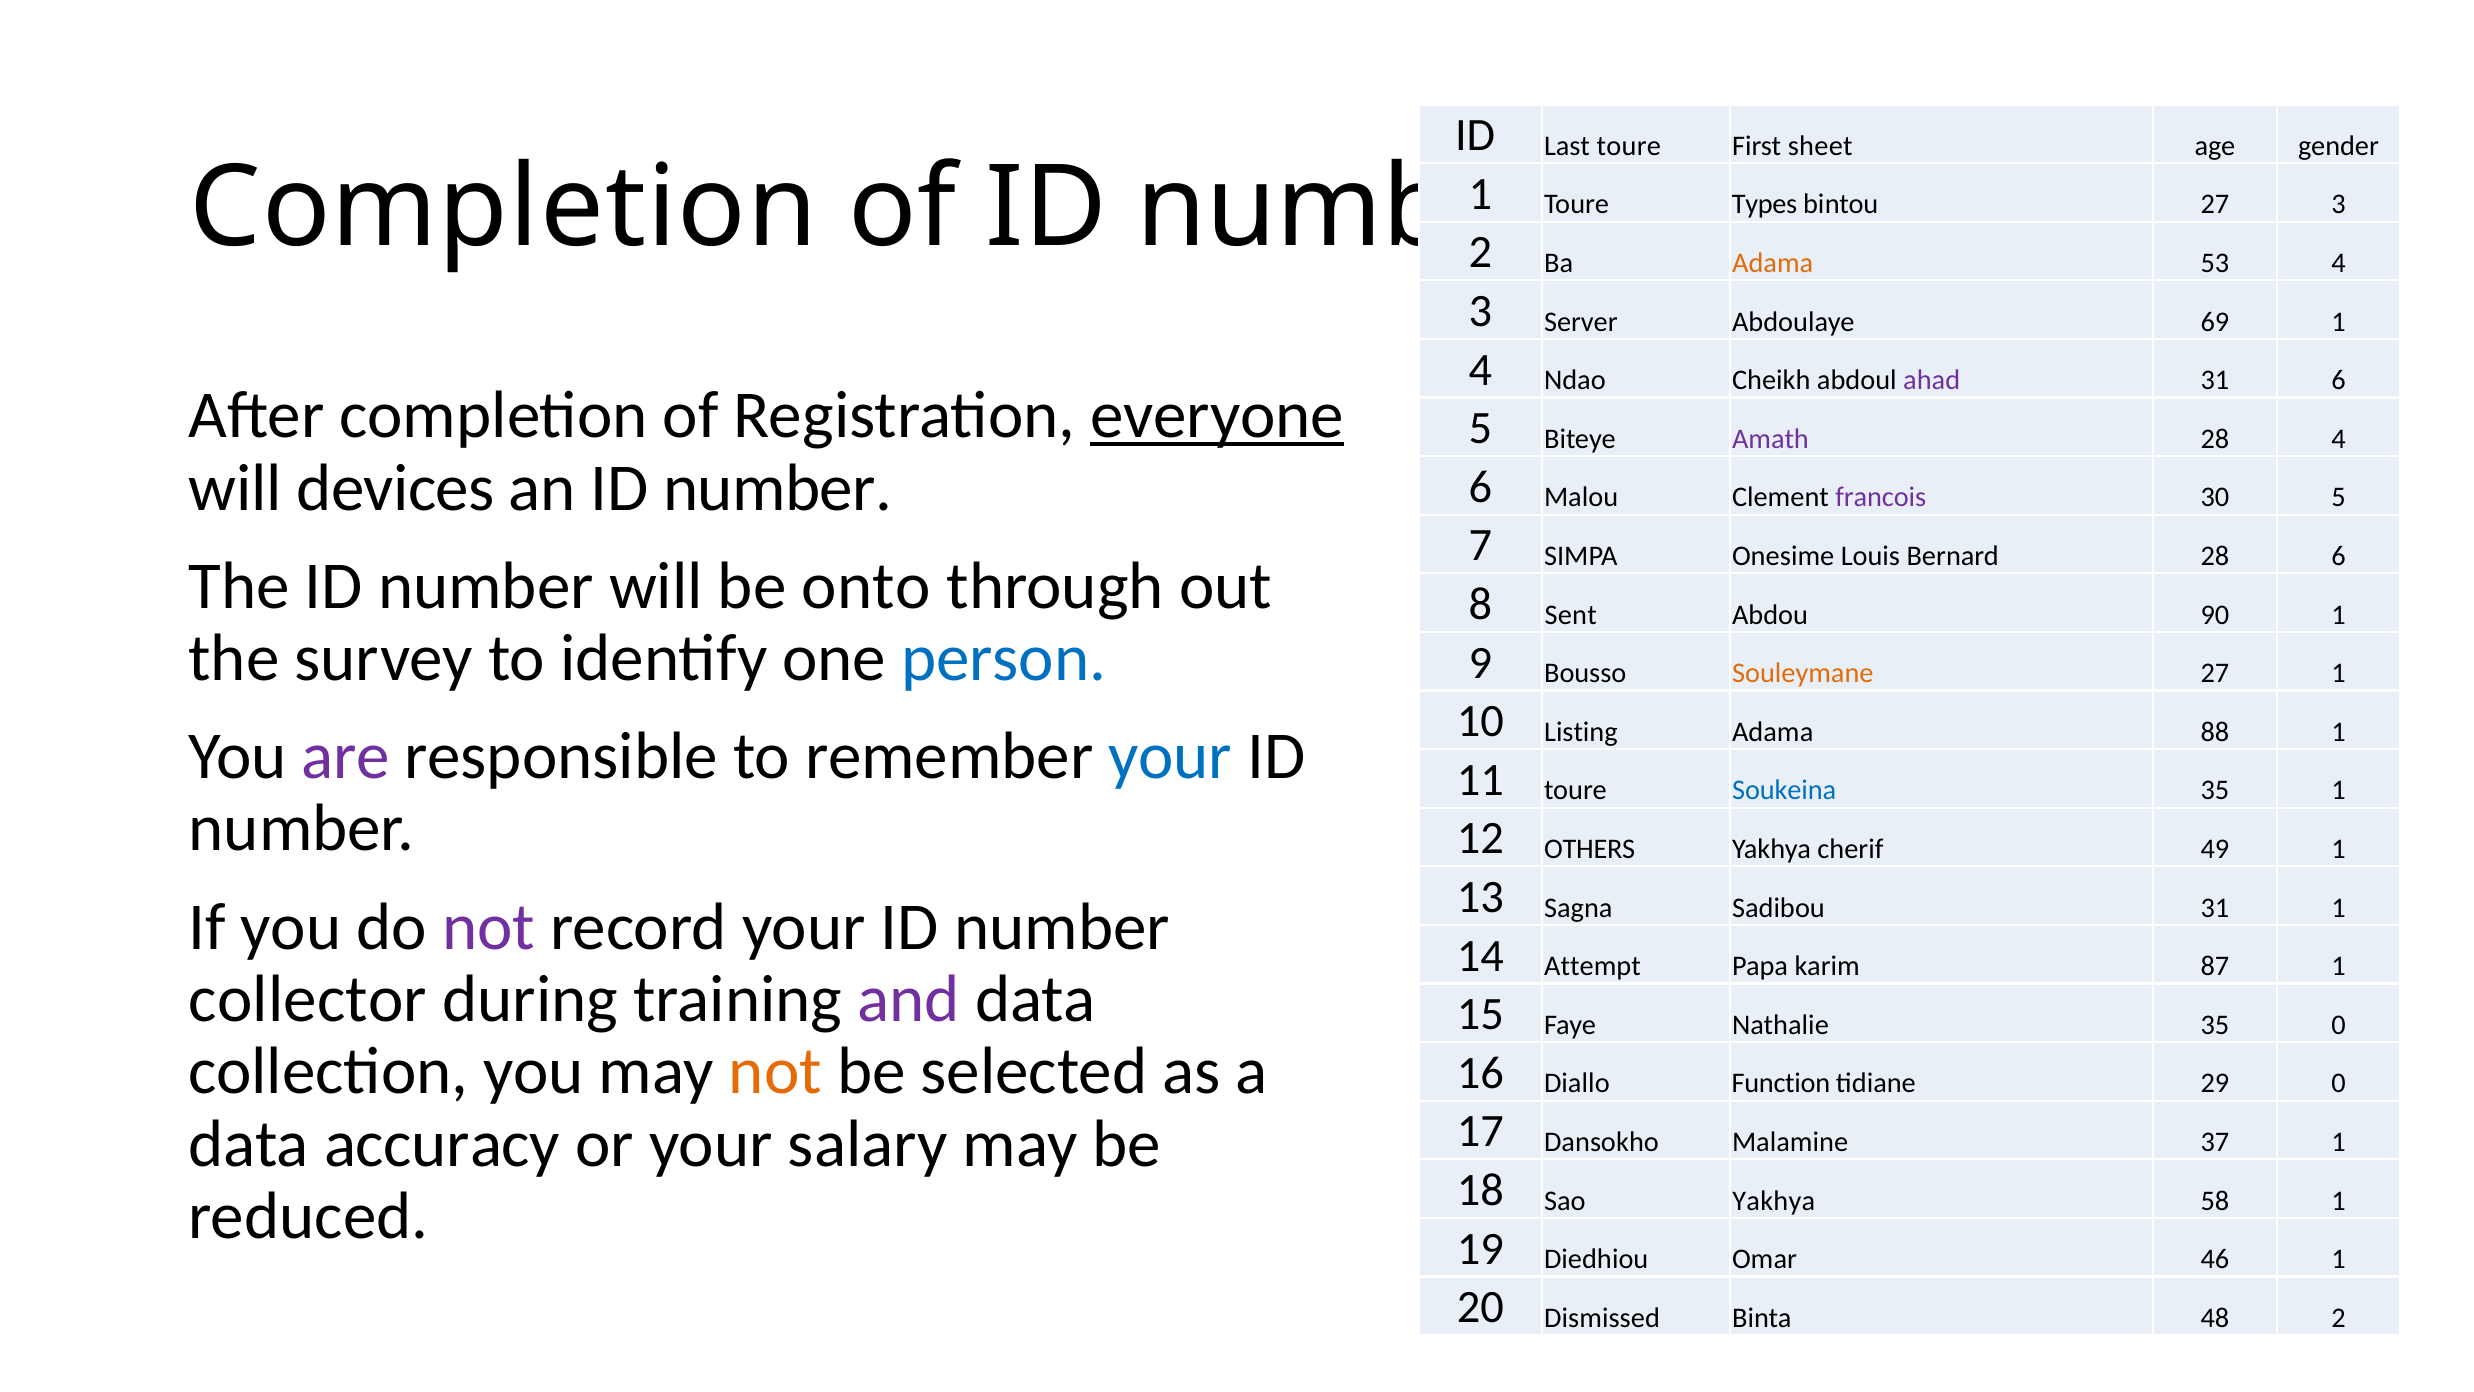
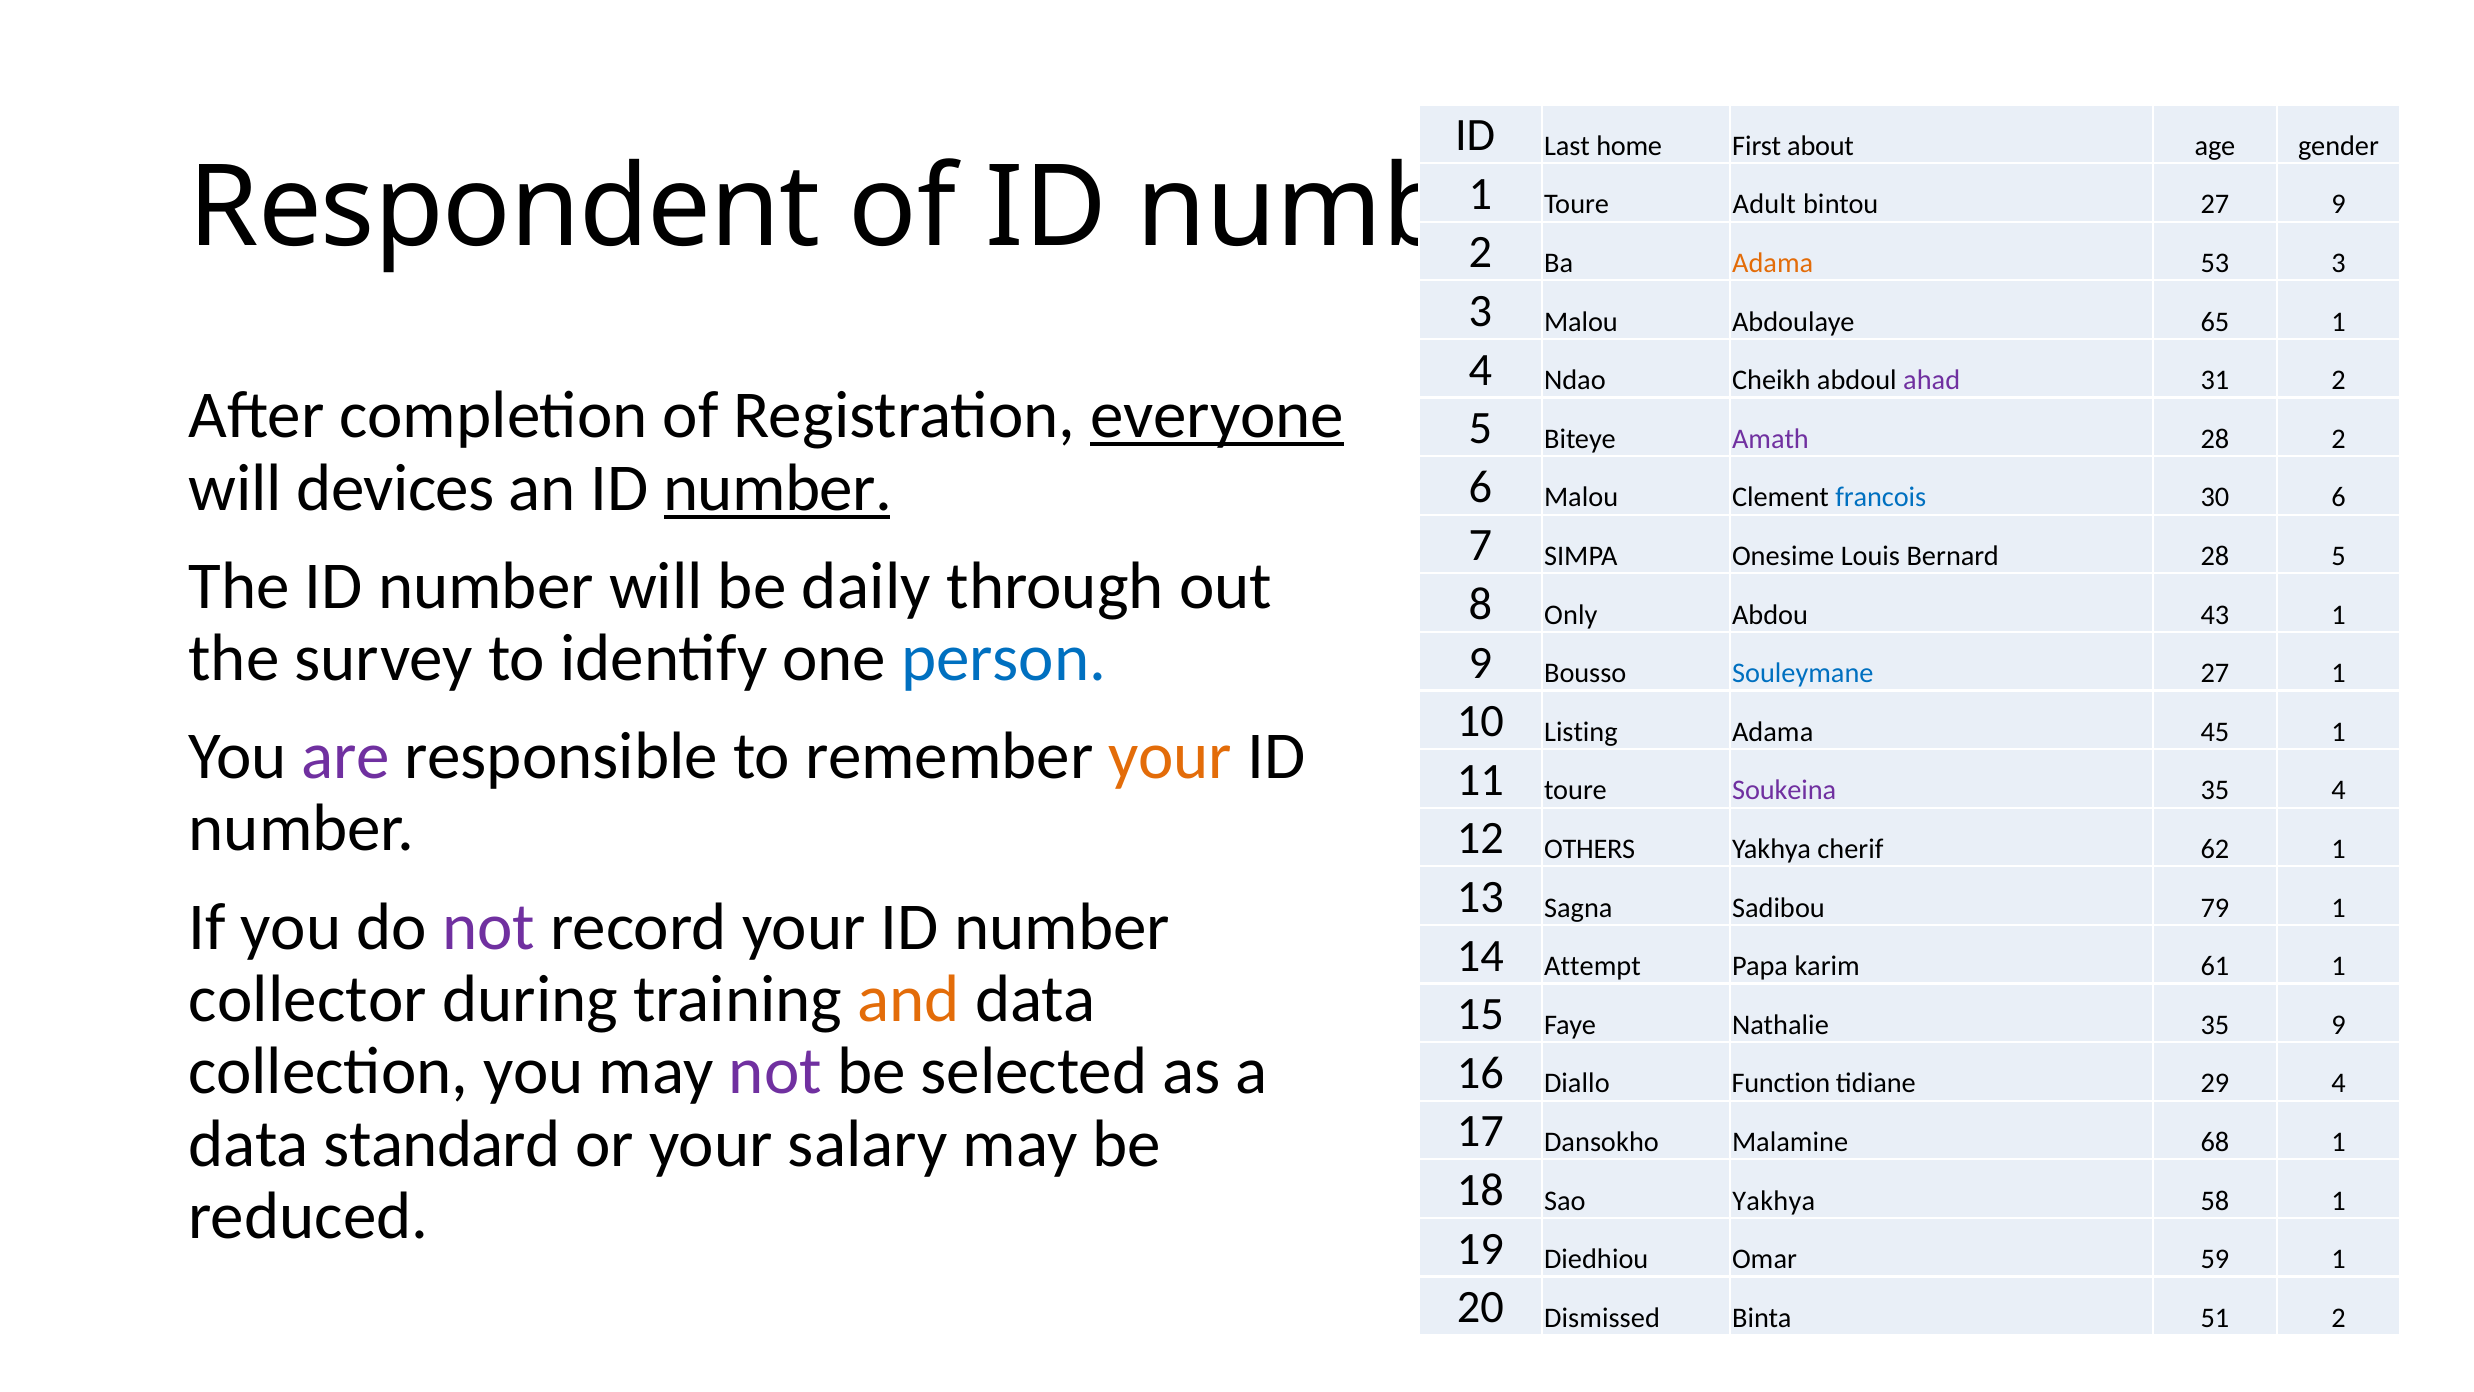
Last toure: toure -> home (1629, 146)
sheet: sheet -> about (1821, 146)
Types: Types -> Adult (1764, 204)
27 3: 3 -> 9 (2339, 204)
Completion: Completion -> Respondent (505, 208)
53 4: 4 -> 3 (2339, 263)
3 Server: Server -> Malou (1581, 322)
69: 69 -> 65 (2215, 322)
31 6: 6 -> 2 (2339, 380)
28 4: 4 -> 2 (2339, 439)
number underline: none -> present (778, 488)
francois colour: purple -> blue (1881, 497)
30 5: 5 -> 6 (2339, 497)
28 6: 6 -> 5 (2339, 556)
onto: onto -> daily (866, 586)
Sent: Sent -> Only (1571, 615)
90: 90 -> 43 (2215, 615)
Souleymane colour: orange -> blue (1803, 673)
88: 88 -> 45 (2215, 732)
your colour: blue -> orange (1171, 756)
Soukeina colour: blue -> purple (1784, 790)
35 1: 1 -> 4 (2339, 790)
49: 49 -> 62 (2215, 849)
Sadibou 31: 31 -> 79 (2215, 908)
87: 87 -> 61 (2215, 966)
and colour: purple -> orange (909, 999)
35 0: 0 -> 9 (2339, 1025)
not colour: orange -> purple (775, 1071)
29 0: 0 -> 4 (2339, 1083)
37: 37 -> 68 (2215, 1142)
accuracy: accuracy -> standard (442, 1144)
46: 46 -> 59 (2215, 1259)
48: 48 -> 51 (2215, 1318)
